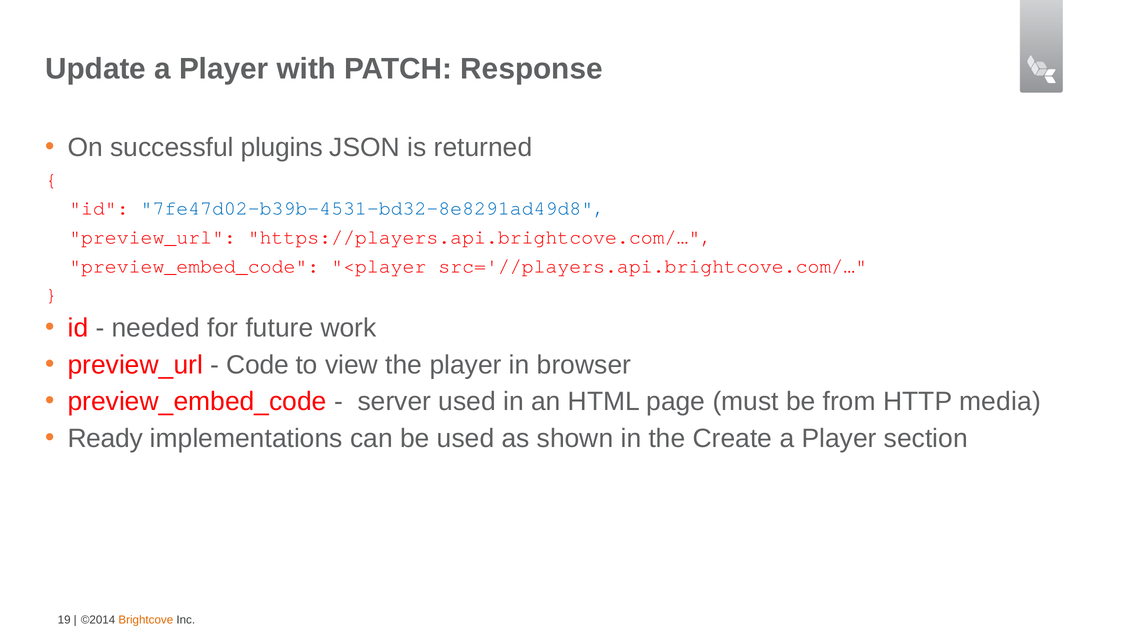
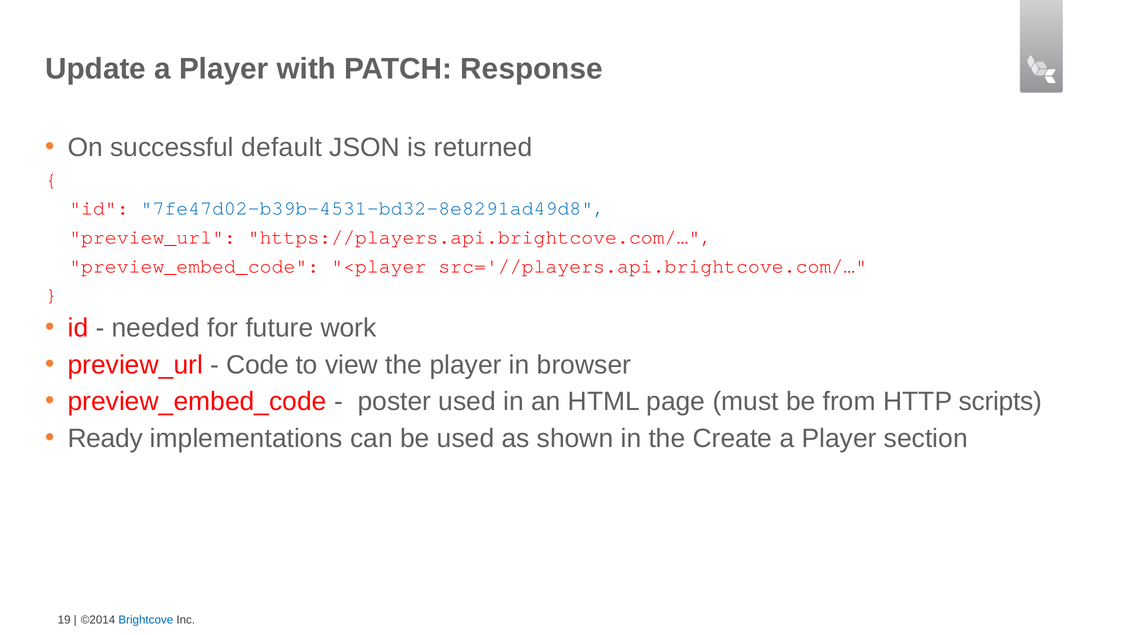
plugins: plugins -> default (282, 147)
server: server -> poster (394, 401)
media: media -> scripts (1000, 401)
Brightcove colour: orange -> blue (146, 619)
